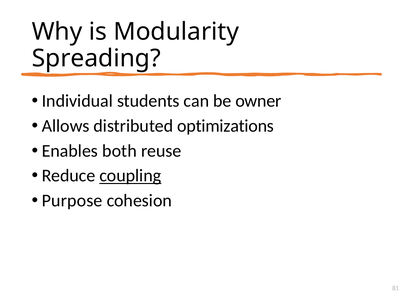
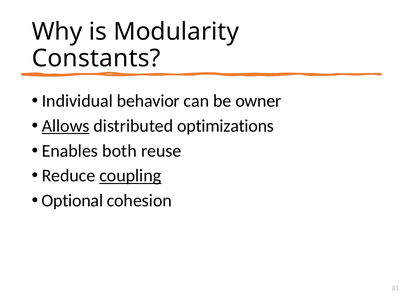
Spreading: Spreading -> Constants (96, 58)
students: students -> behavior (148, 101)
Allows underline: none -> present (66, 126)
Purpose: Purpose -> Optional (72, 201)
